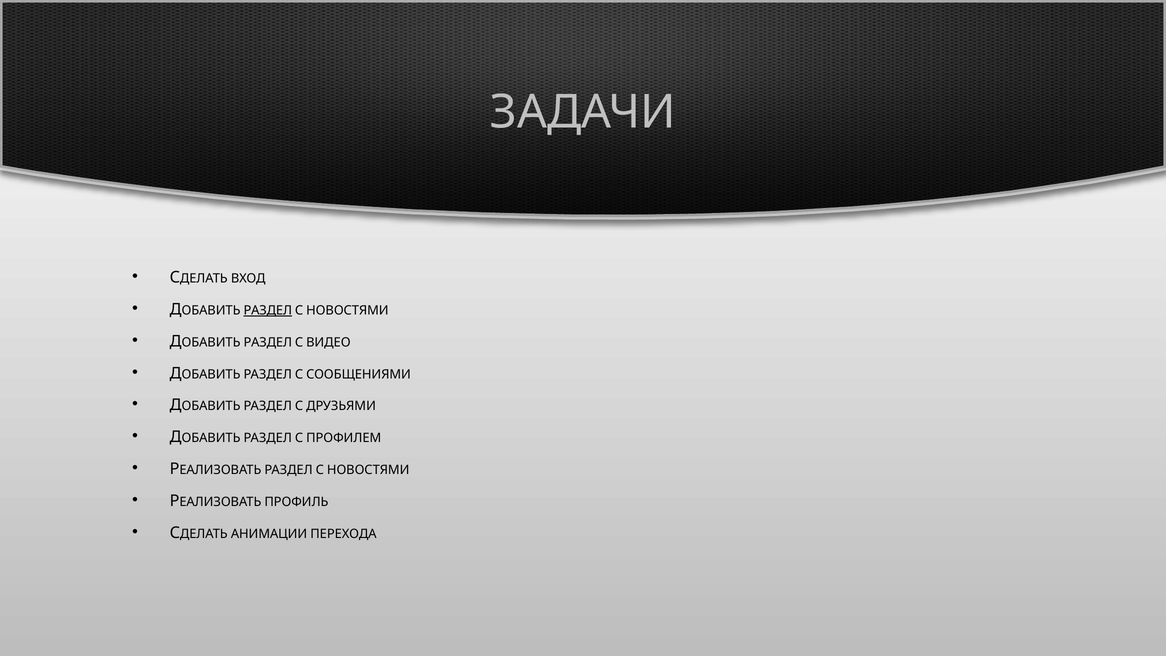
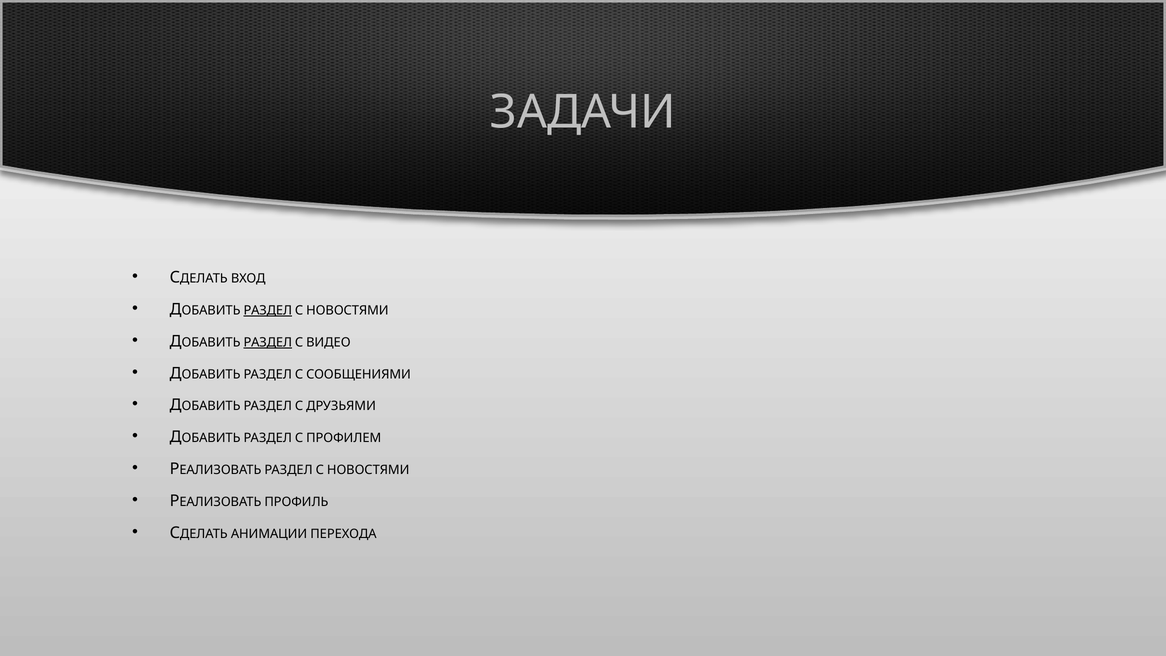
РАЗДЕЛ underline: none -> present (268, 342)
